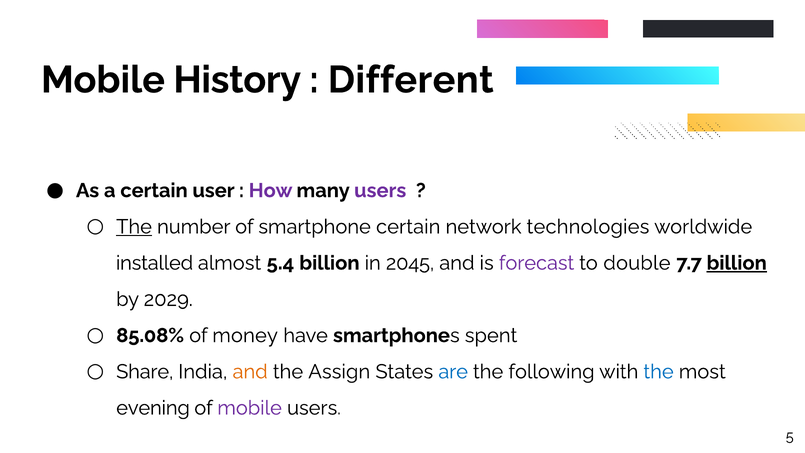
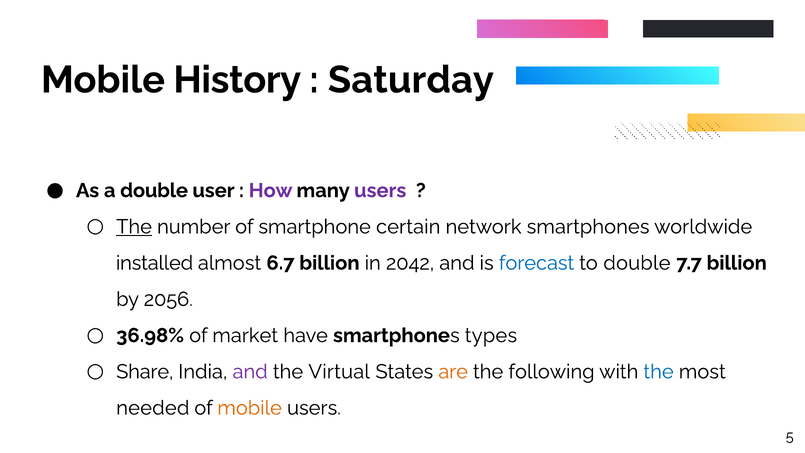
Different: Different -> Saturday (411, 80)
a certain: certain -> double (154, 190)
network technologies: technologies -> smartphones (588, 227)
5.4: 5.4 -> 6.7 (280, 263)
2045: 2045 -> 2042 (410, 263)
forecast colour: purple -> blue (537, 263)
billion underline: present -> none (737, 263)
2029: 2029 -> 2056 (168, 299)
85.08%: 85.08% -> 36.98% (150, 335)
money: money -> market (245, 335)
spent: spent -> types (491, 335)
and colour: orange -> purple (250, 372)
Assign: Assign -> Virtual (339, 372)
are colour: blue -> orange (453, 372)
evening: evening -> needed (153, 408)
mobile colour: purple -> orange (250, 408)
